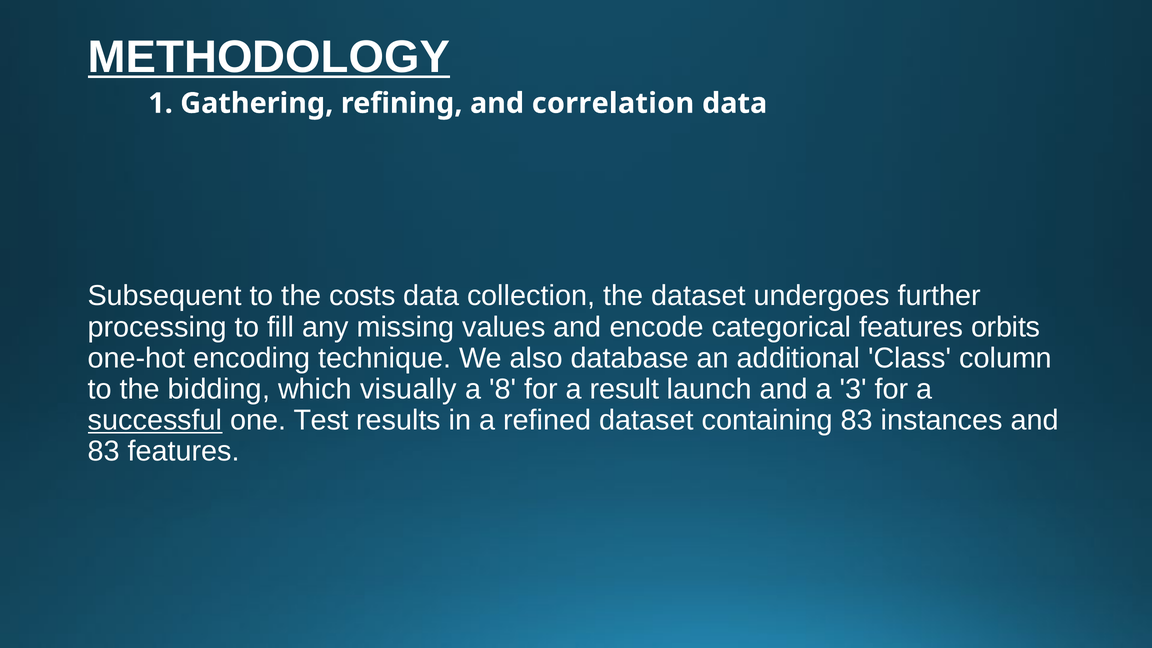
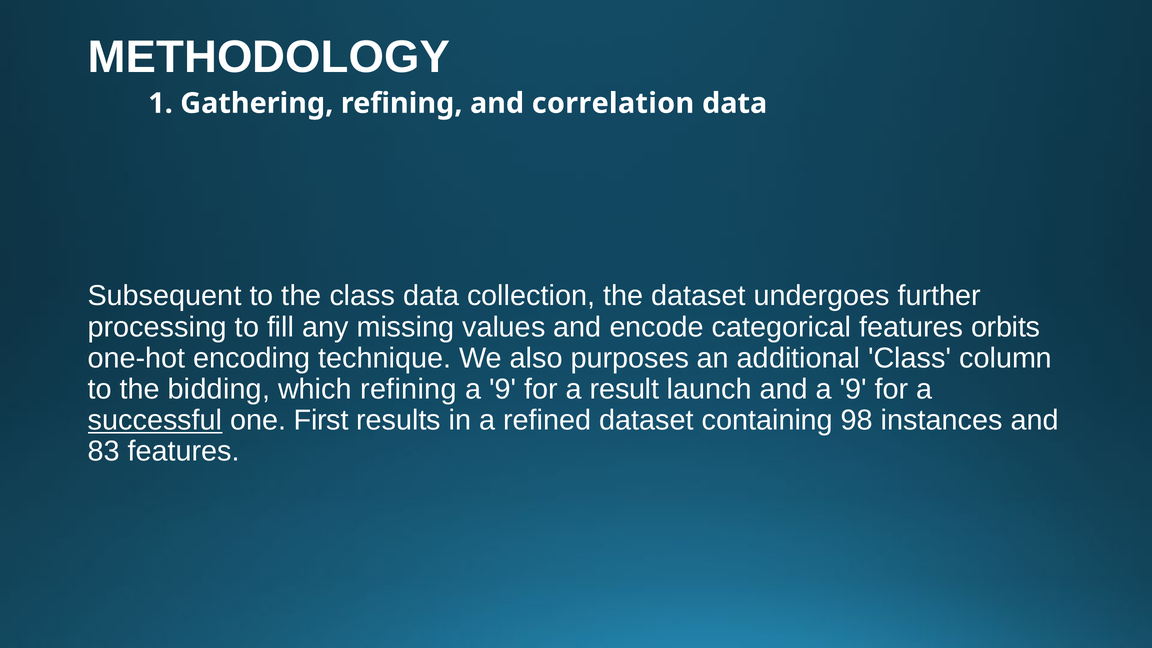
METHODOLOGY underline: present -> none (269, 57)
the costs: costs -> class (362, 296)
database: database -> purposes (630, 358)
which visually: visually -> refining (409, 389)
8: 8 -> 9 (503, 389)
and a 3: 3 -> 9 (853, 389)
Test: Test -> First (321, 420)
containing 83: 83 -> 98 (857, 420)
